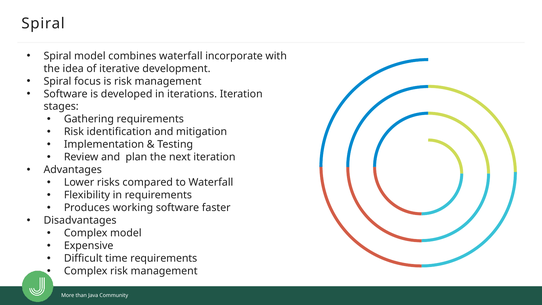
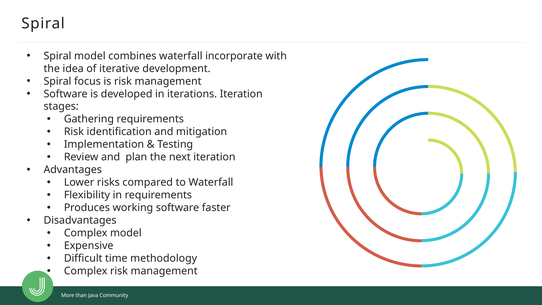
time requirements: requirements -> methodology (164, 258)
